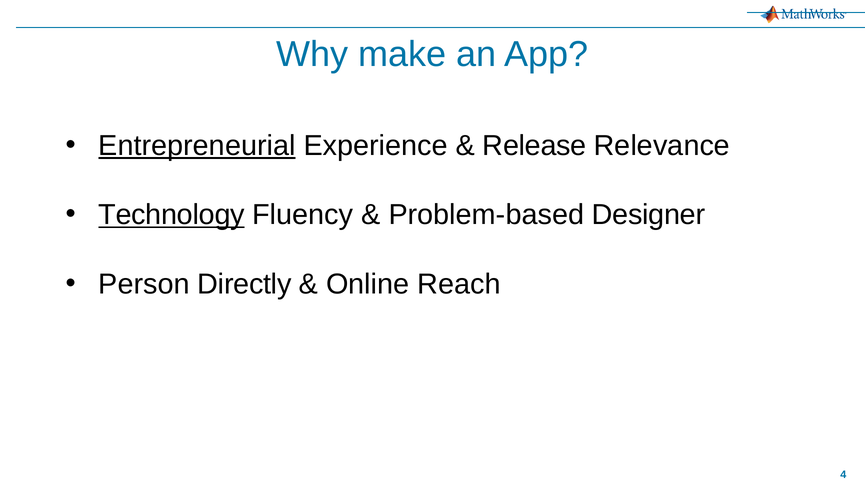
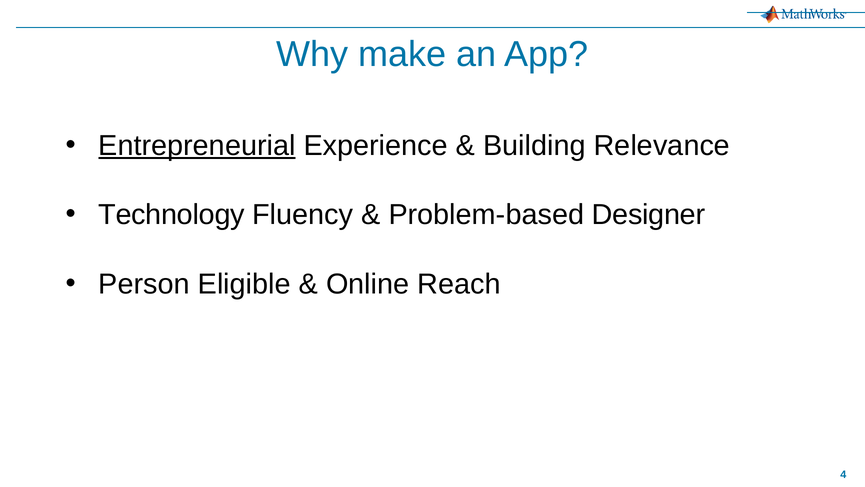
Release: Release -> Building (534, 145)
Technology underline: present -> none (171, 215)
Directly: Directly -> Eligible (244, 284)
